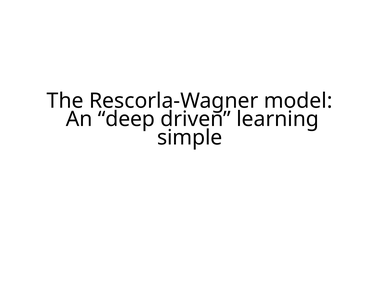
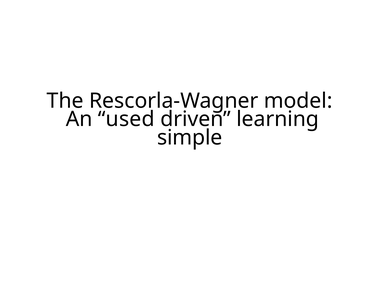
deep: deep -> used (126, 119)
